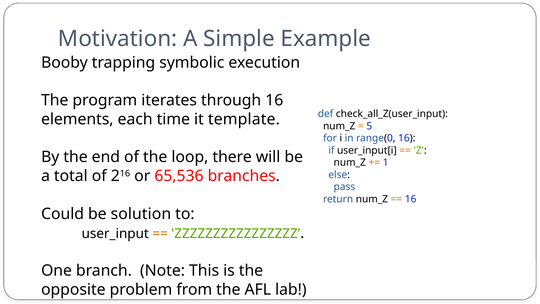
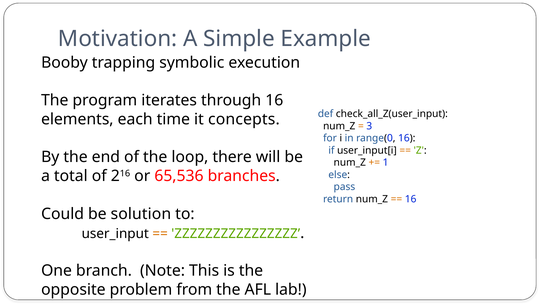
template: template -> concepts (244, 119)
5: 5 -> 3 (369, 126)
